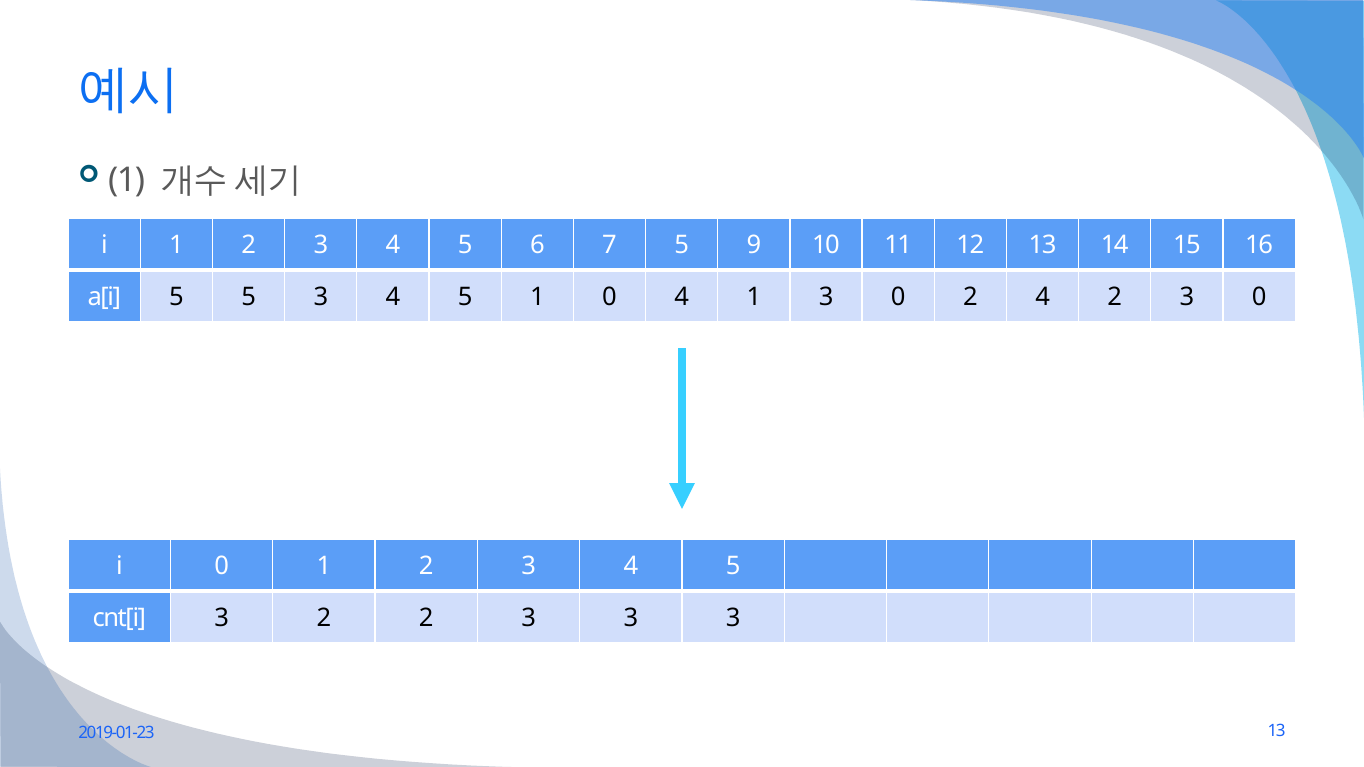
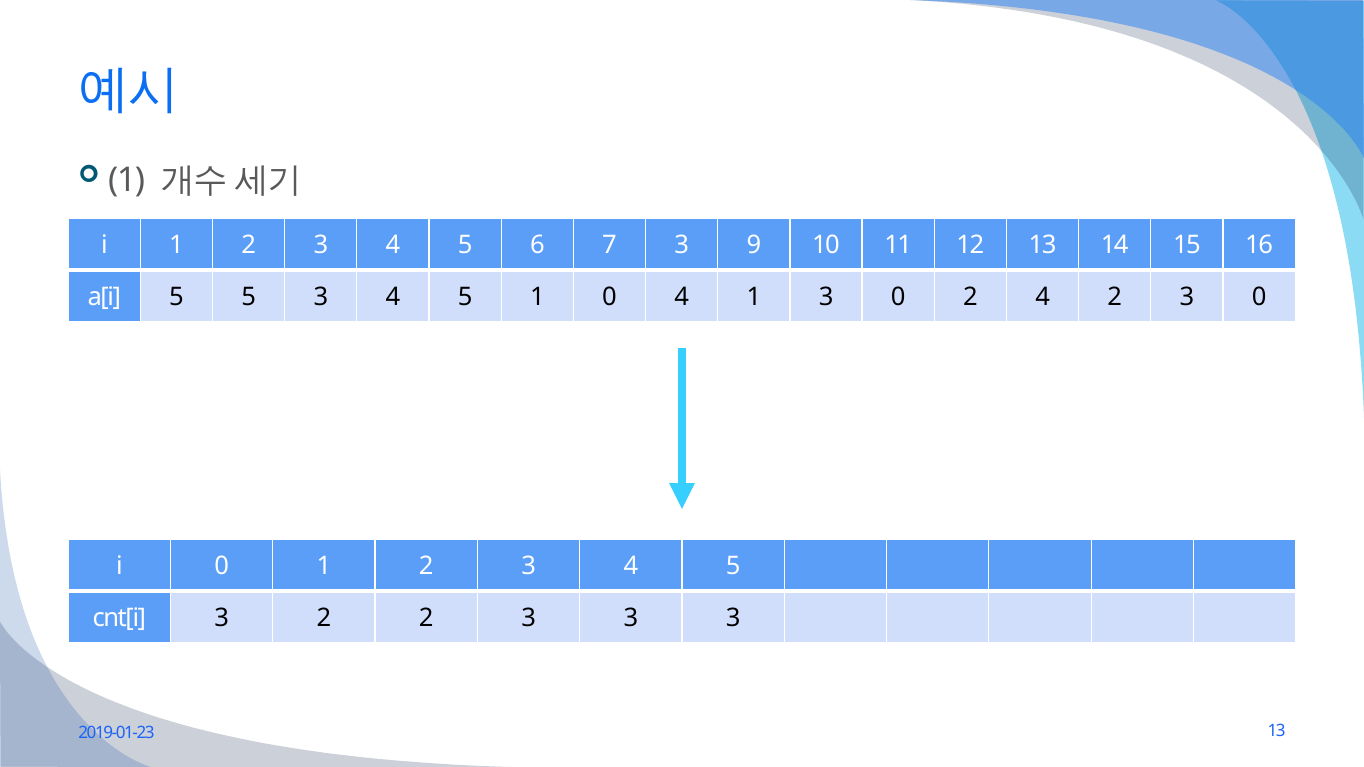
7 5: 5 -> 3 (682, 246)
